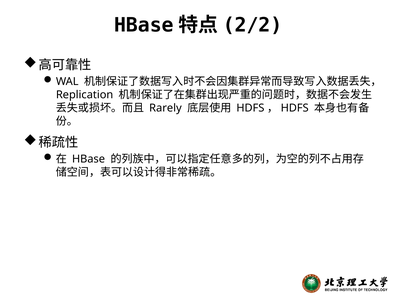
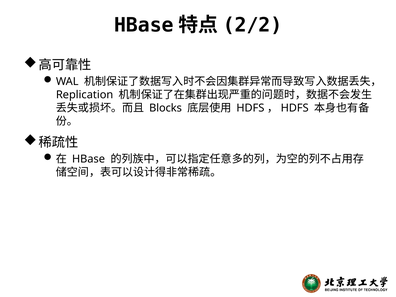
Rarely: Rarely -> Blocks (166, 108)
